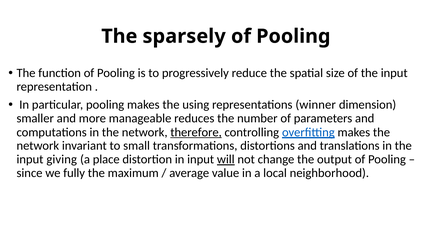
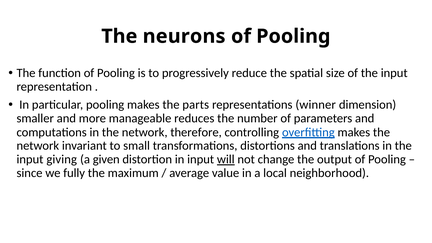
sparsely: sparsely -> neurons (184, 36)
using: using -> parts (196, 105)
therefore underline: present -> none (196, 132)
place: place -> given (106, 159)
